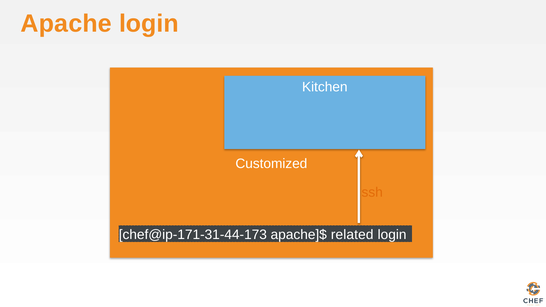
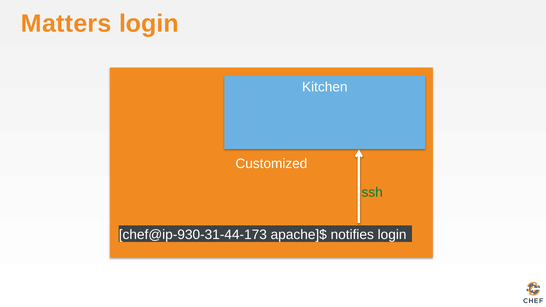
Apache: Apache -> Matters (66, 24)
ssh colour: orange -> green (372, 192)
chef@ip-171-31-44-173: chef@ip-171-31-44-173 -> chef@ip-930-31-44-173 (193, 235)
related: related -> notifies (352, 235)
